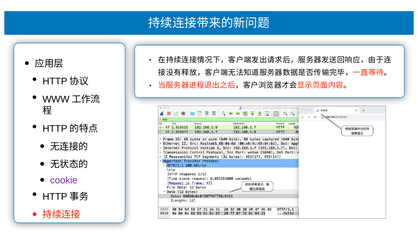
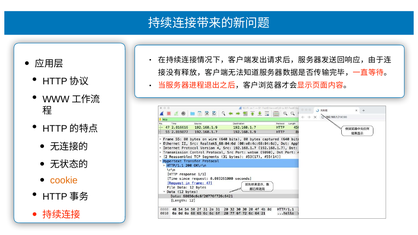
cookie colour: purple -> orange (64, 180)
